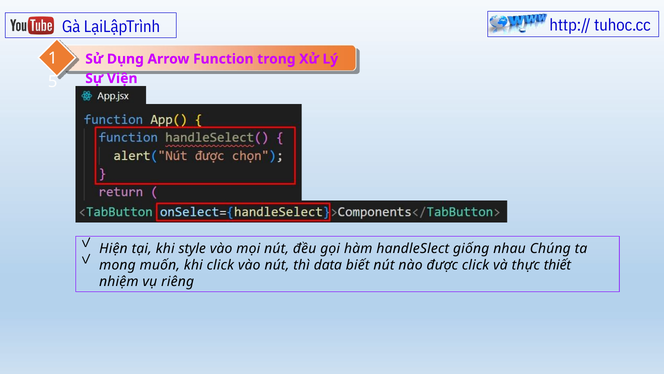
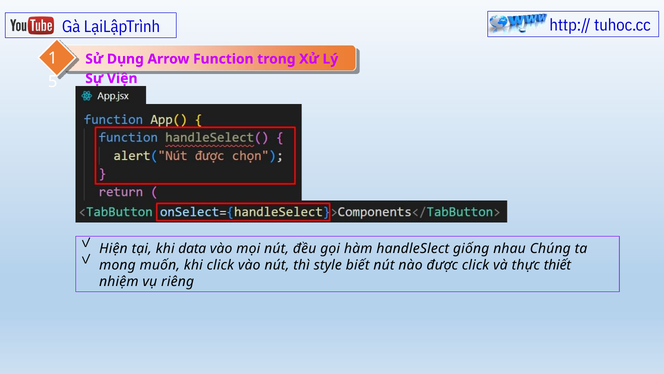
style: style -> data (192, 248)
data: data -> style (328, 265)
